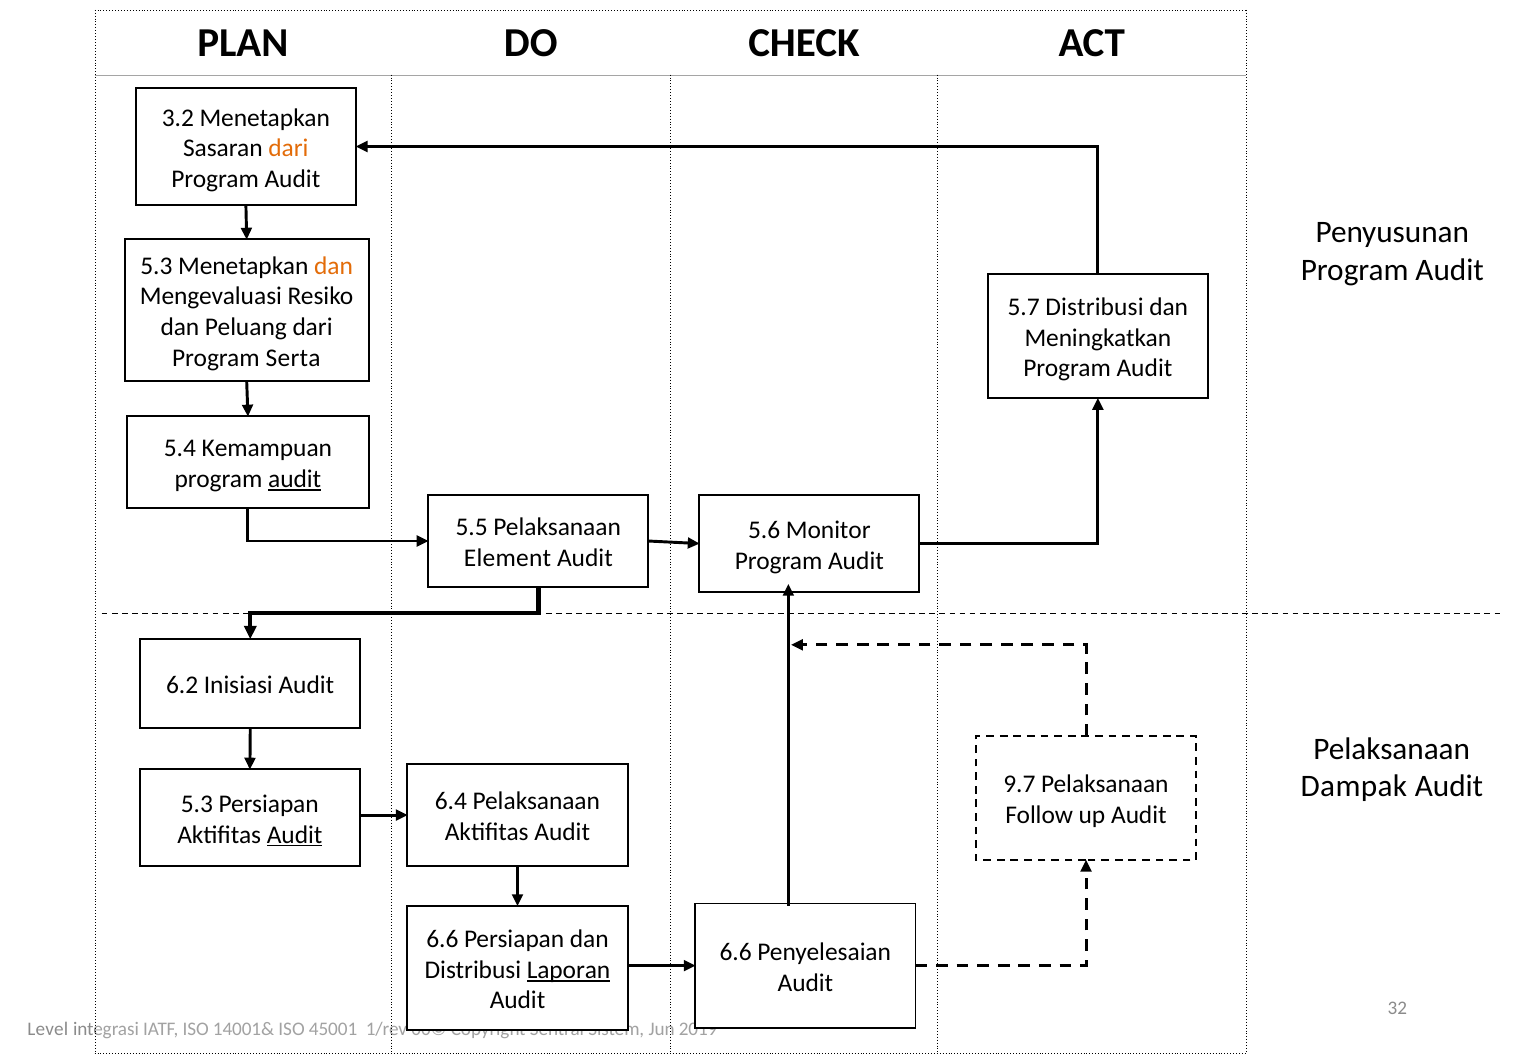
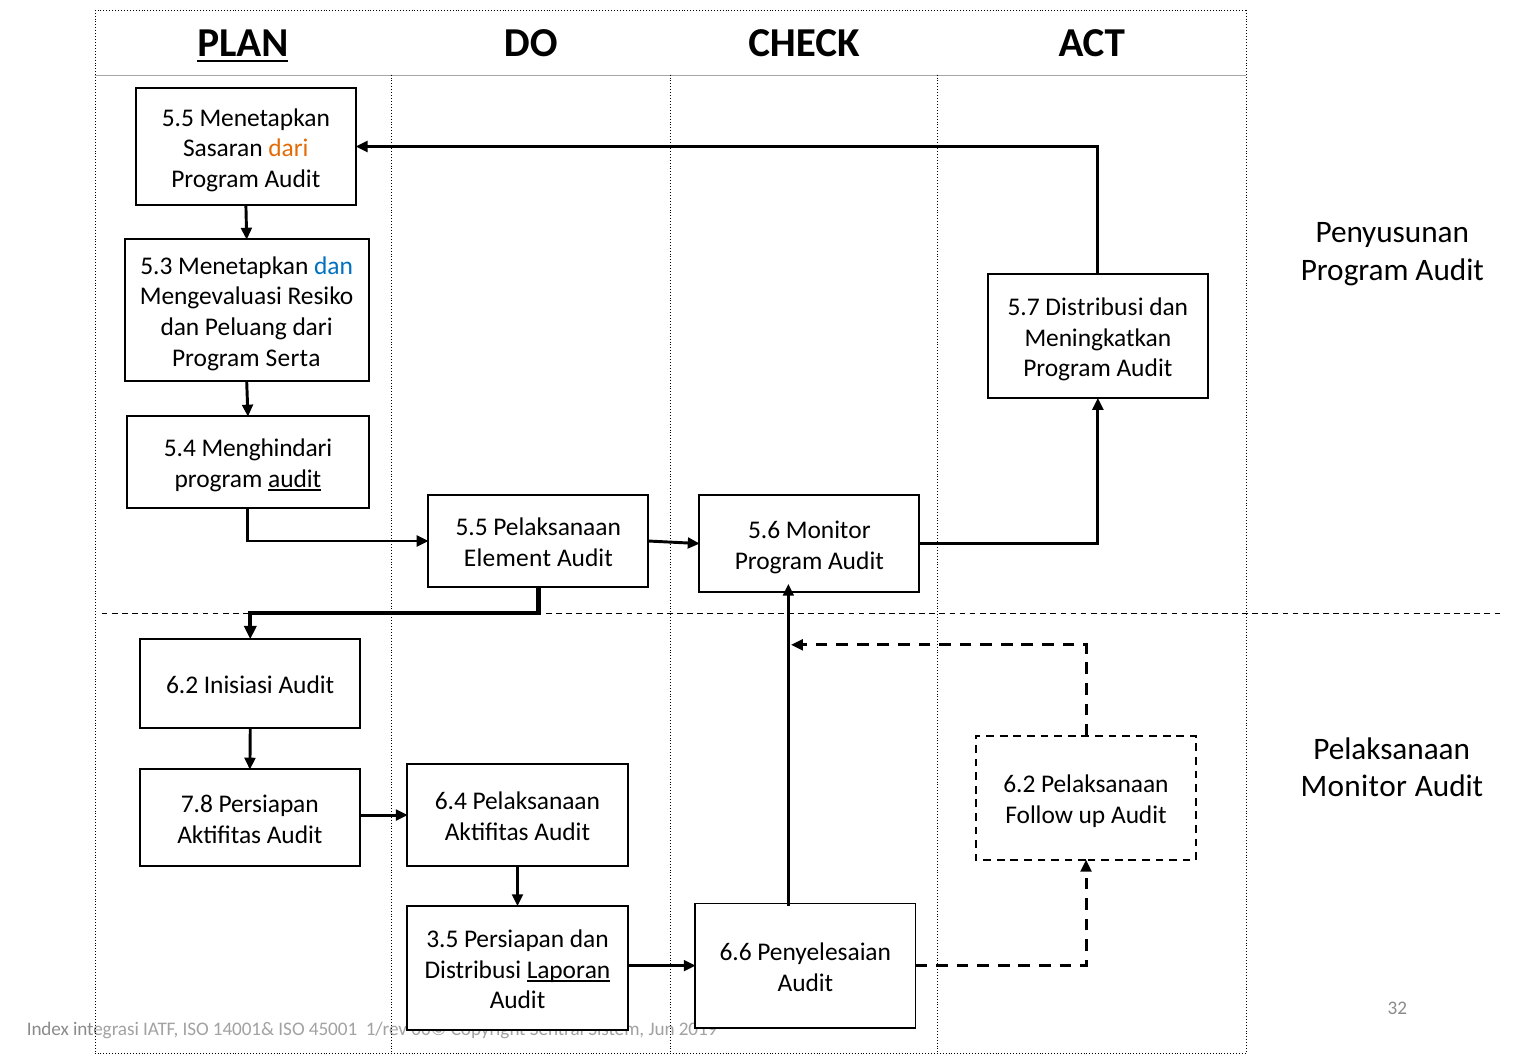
PLAN underline: none -> present (243, 43)
3.2: 3.2 -> 5.5 (178, 118)
dan colour: orange -> blue (334, 266)
Kemampuan: Kemampuan -> Menghindari (267, 449)
Dampak: Dampak -> Monitor (1354, 787)
9.7: 9.7 -> 6.2 (1019, 785)
5.3: 5.3 -> 7.8 (197, 804)
Audit underline: present -> none (295, 835)
6.6: 6.6 -> 3.5 (442, 940)
Level: Level -> Index (48, 1029)
